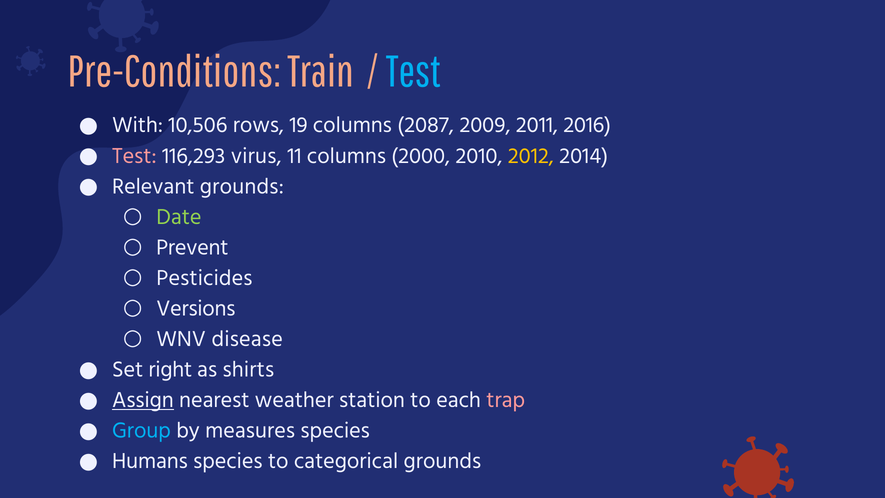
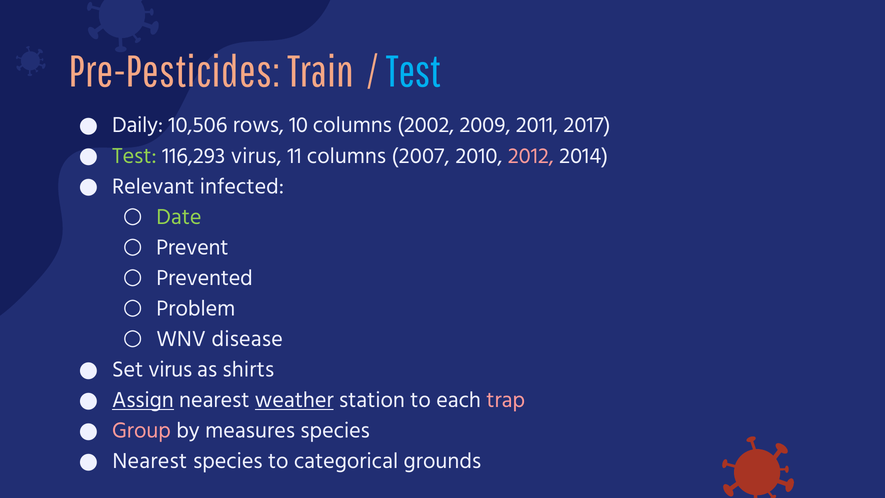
Pre-Conditions: Pre-Conditions -> Pre-Pesticides (174, 72)
With: With -> Daily (138, 125)
19: 19 -> 10 (299, 125)
2087: 2087 -> 2002 (426, 125)
2016: 2016 -> 2017 (587, 125)
Test colour: pink -> light green (134, 156)
2000: 2000 -> 2007 (421, 156)
2012 colour: yellow -> pink (531, 156)
Relevant grounds: grounds -> infected (242, 186)
Pesticides: Pesticides -> Prevented (205, 278)
Versions: Versions -> Problem (196, 308)
Set right: right -> virus (170, 369)
weather underline: none -> present (294, 400)
Group colour: light blue -> pink (141, 430)
Humans: Humans -> Nearest (150, 461)
